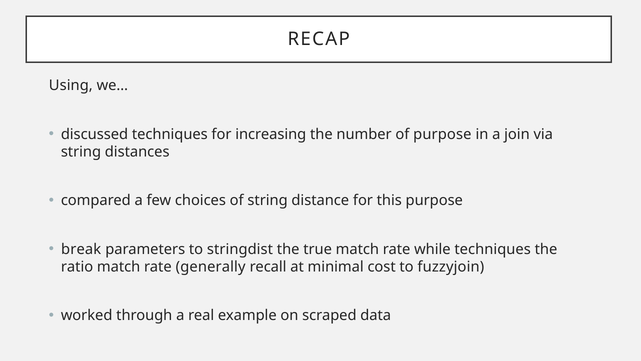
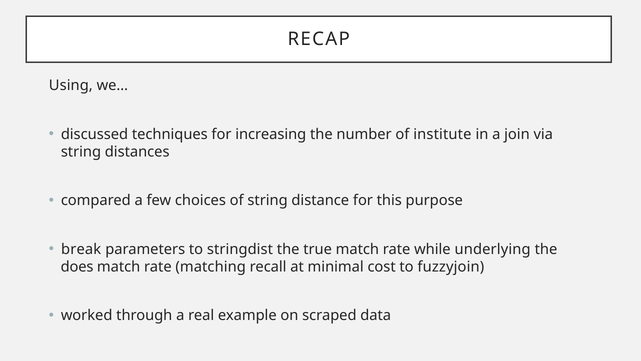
of purpose: purpose -> institute (442, 134)
while techniques: techniques -> underlying (493, 249)
ratio: ratio -> does (77, 267)
generally: generally -> matching (211, 267)
